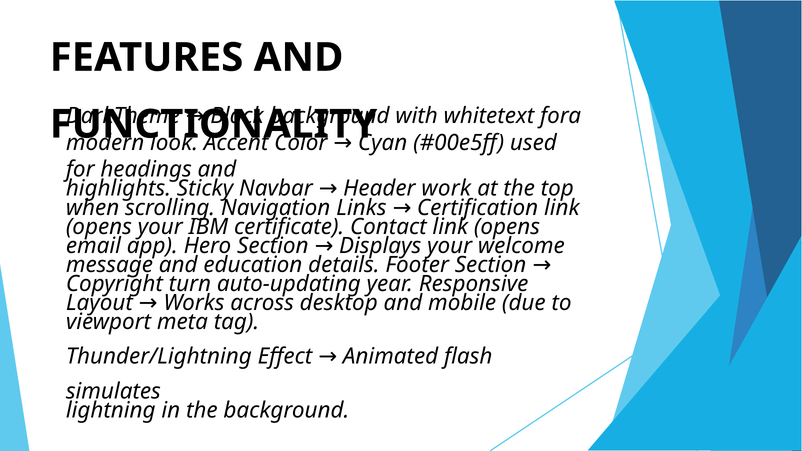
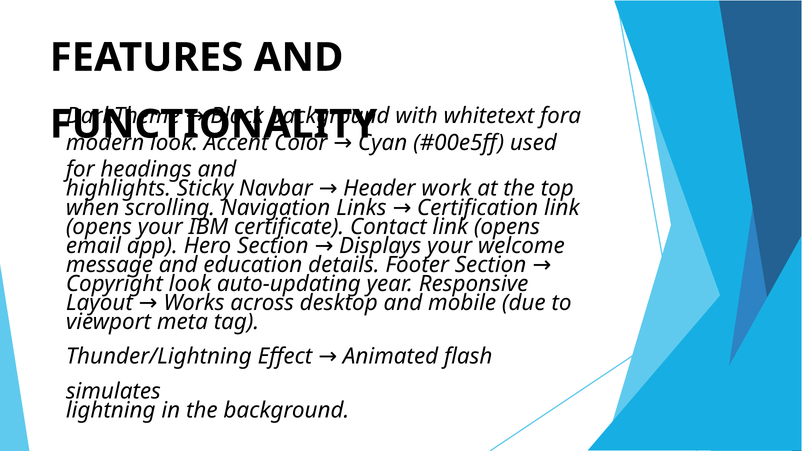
Copyright turn: turn -> look (190, 284)
